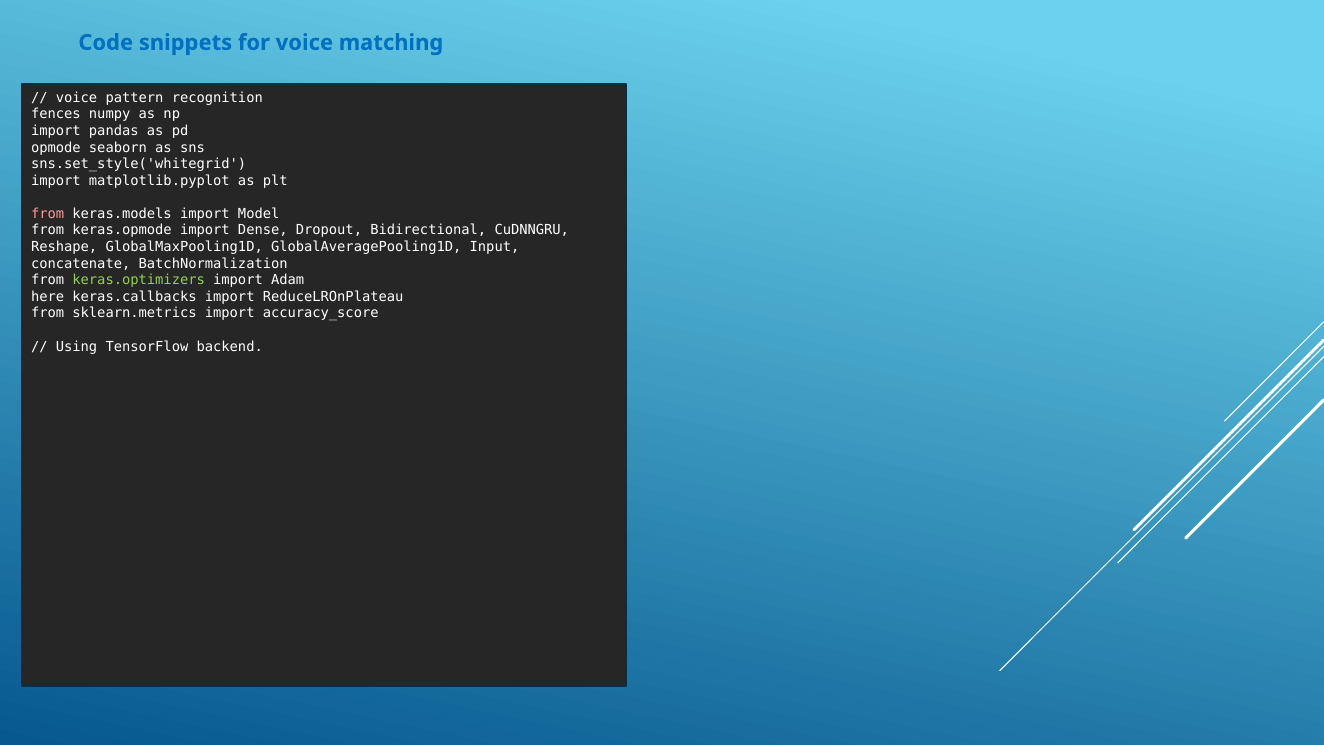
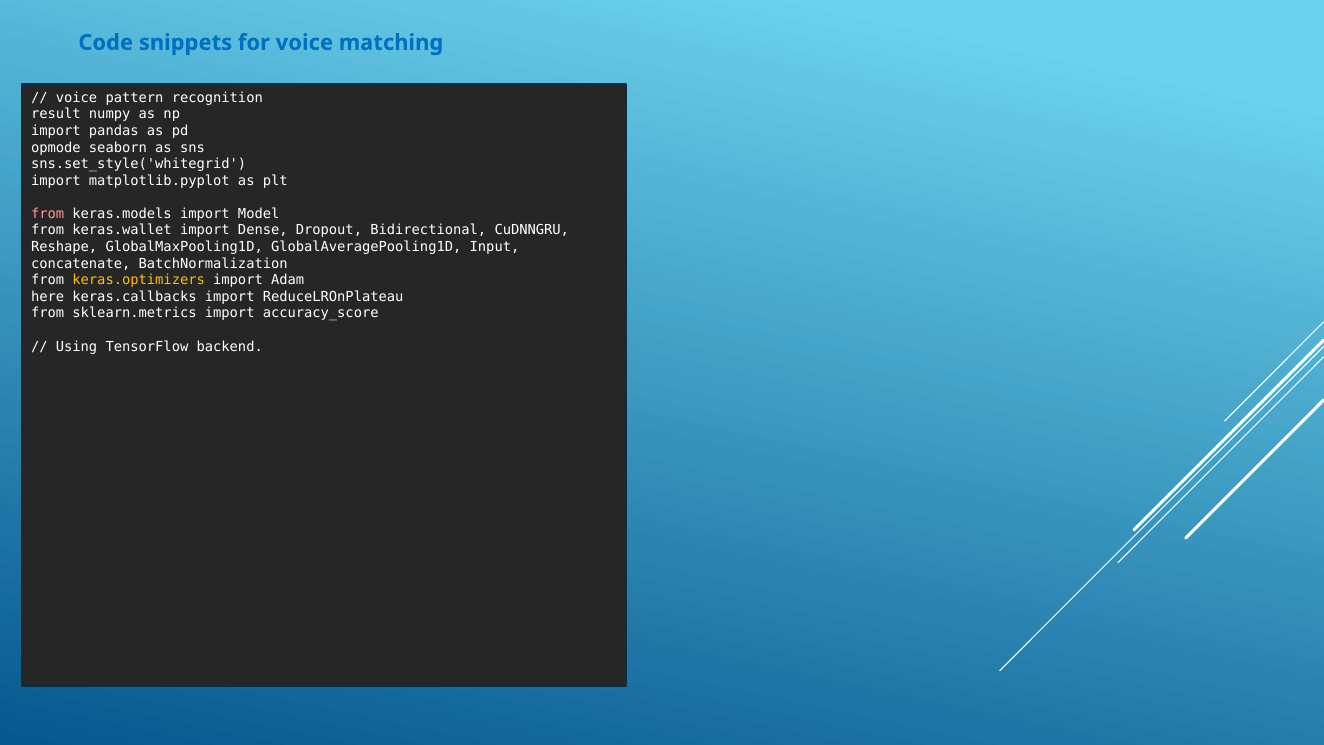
fences: fences -> result (56, 114)
keras.opmode: keras.opmode -> keras.wallet (122, 230)
keras.optimizers colour: light green -> yellow (139, 280)
